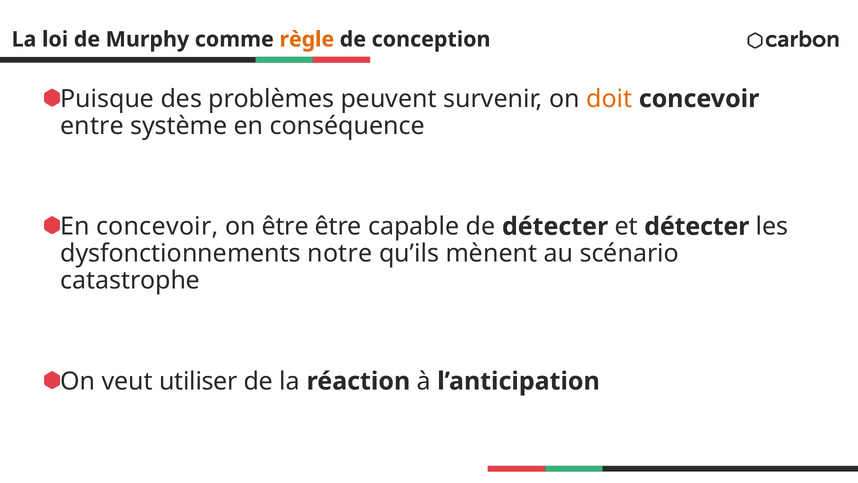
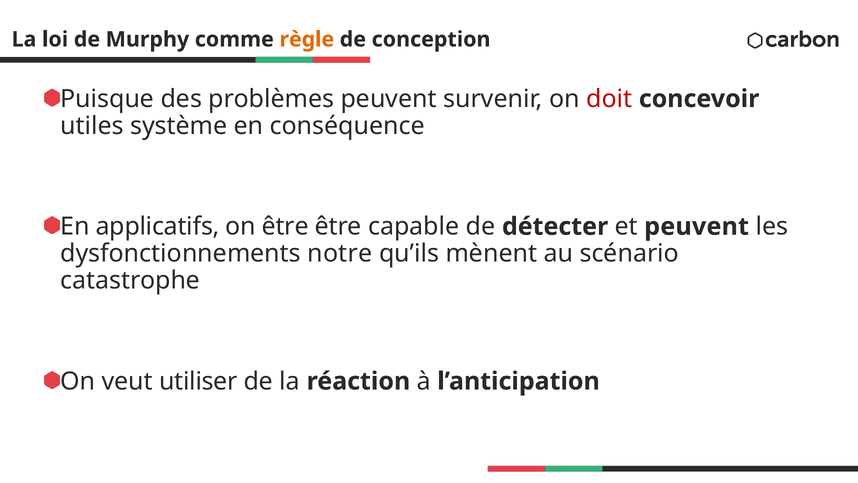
doit colour: orange -> red (609, 99)
entre: entre -> utiles (92, 126)
En concevoir: concevoir -> applicatifs (158, 226)
et détecter: détecter -> peuvent (697, 226)
